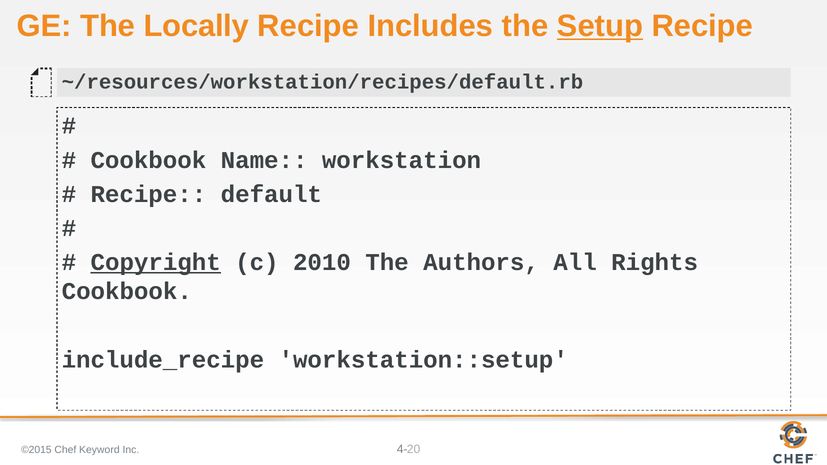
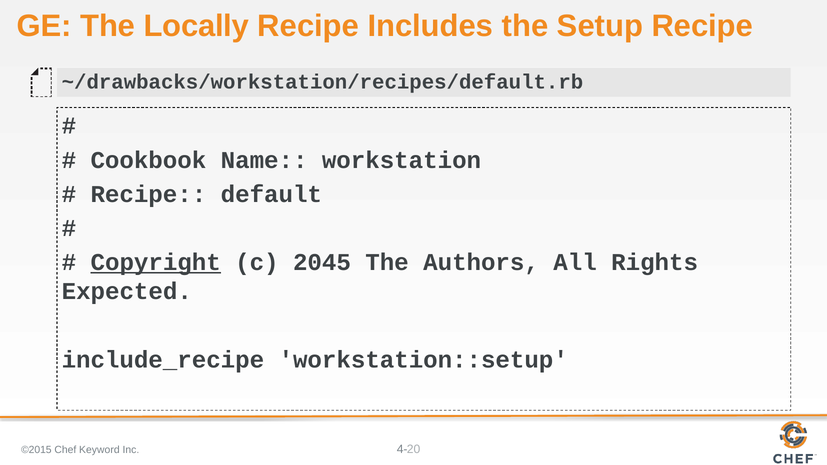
Setup underline: present -> none (600, 26)
~/resources/workstation/recipes/default.rb: ~/resources/workstation/recipes/default.rb -> ~/drawbacks/workstation/recipes/default.rb (322, 82)
2010: 2010 -> 2045 (322, 263)
Cookbook: Cookbook -> Expected (127, 292)
